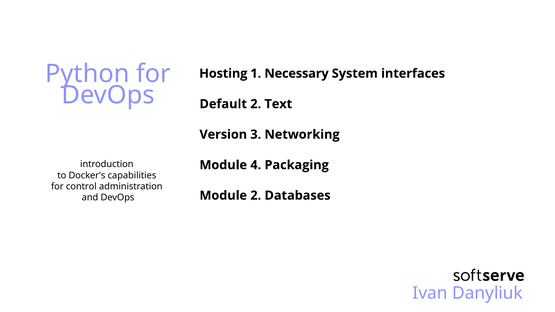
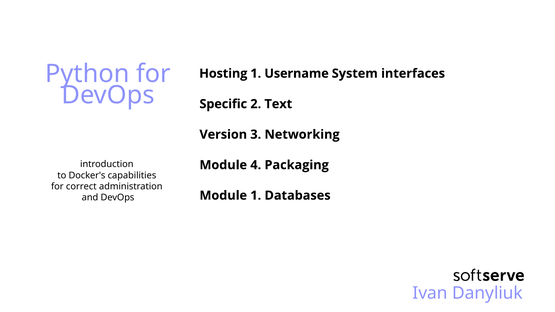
Necessary: Necessary -> Username (297, 74)
Default: Default -> Specific (223, 104)
control: control -> correct (81, 187)
Module 2: 2 -> 1 (256, 196)
